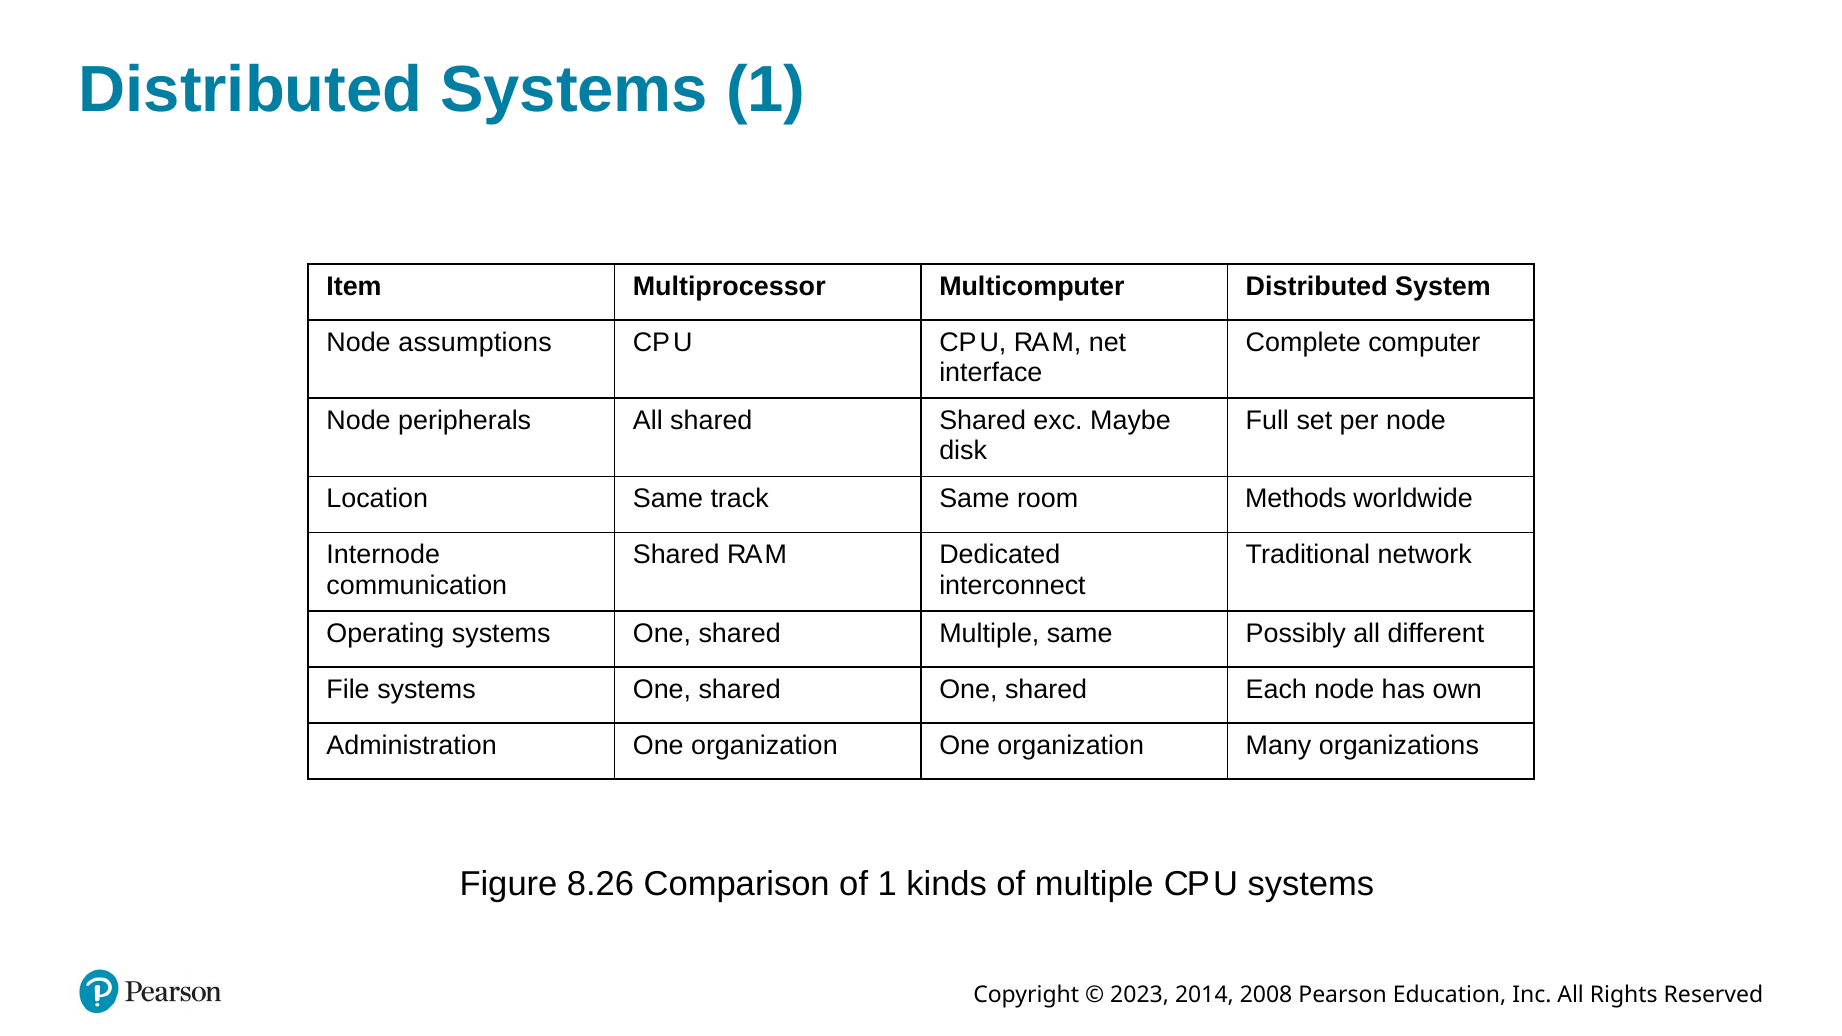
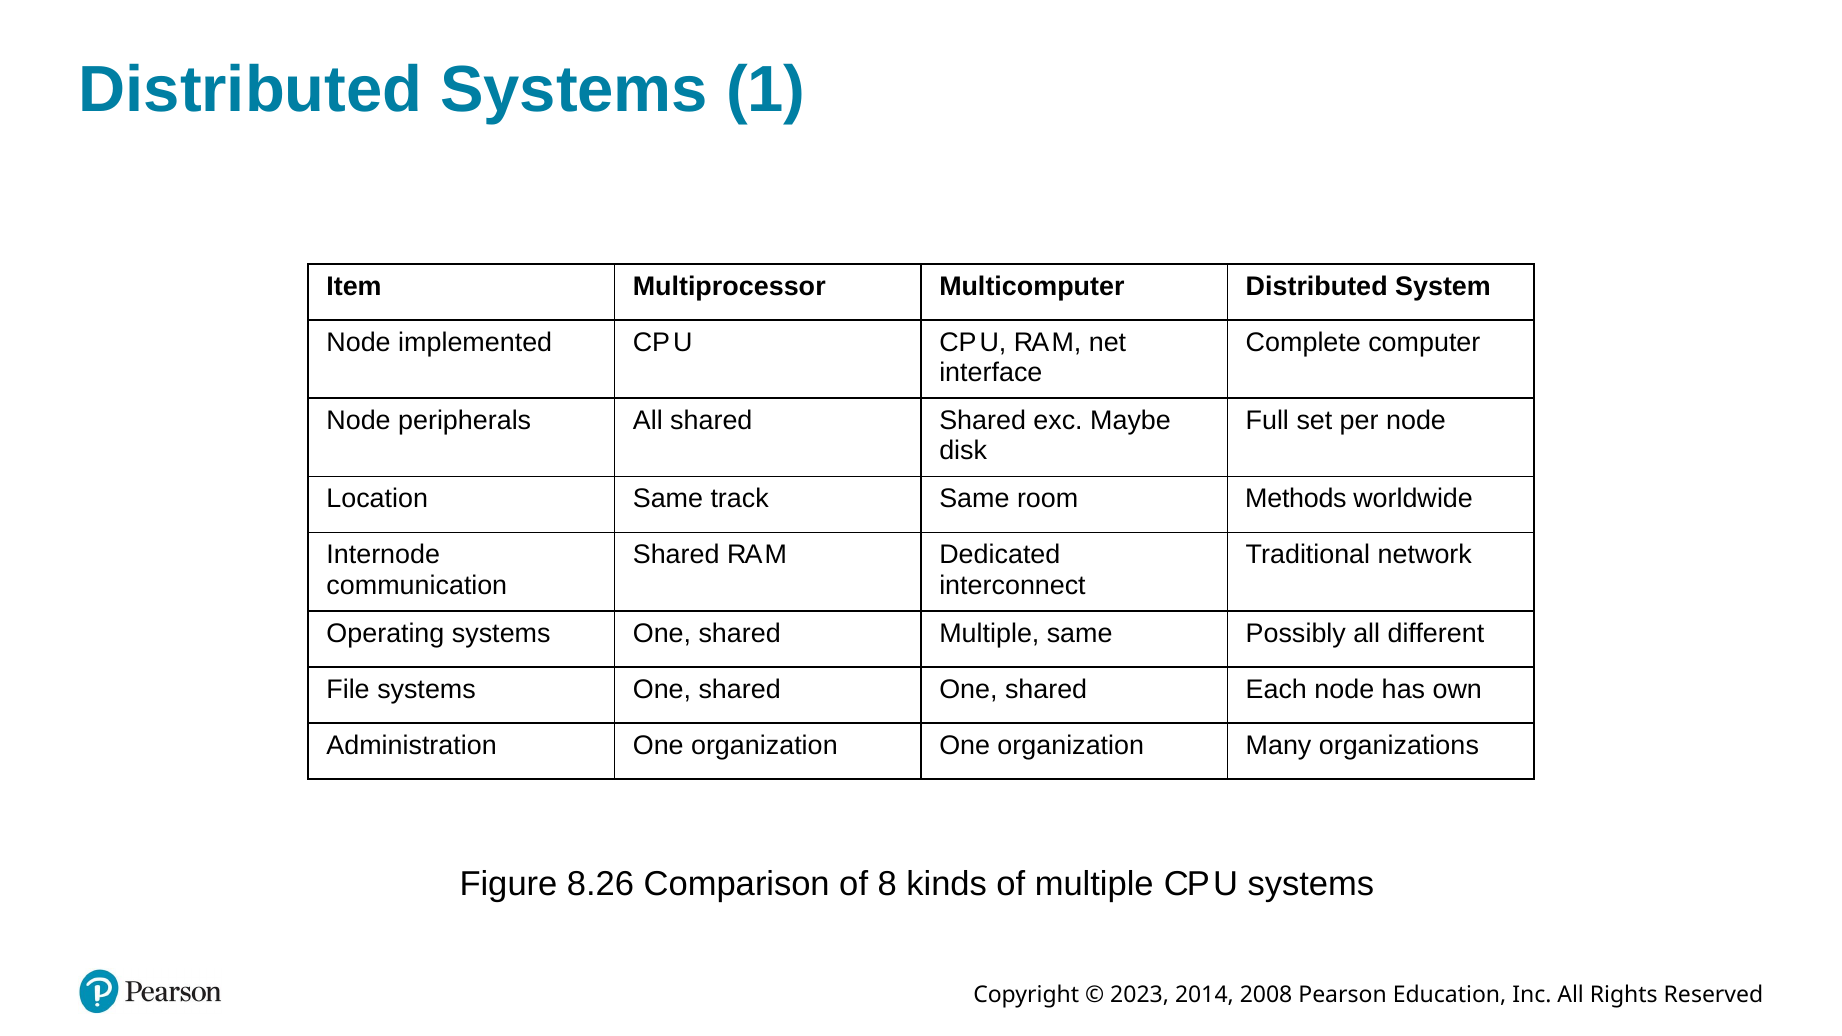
assumptions: assumptions -> implemented (475, 342)
of 1: 1 -> 8 (887, 884)
